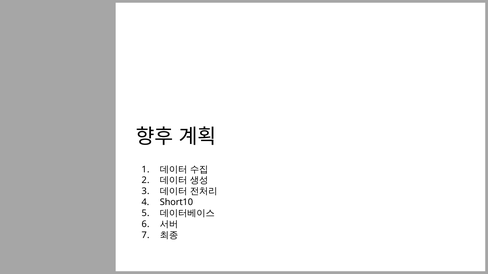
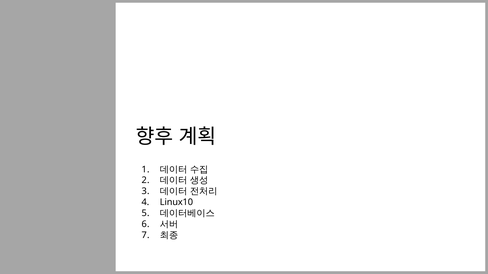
Short10: Short10 -> Linux10 (176, 203)
